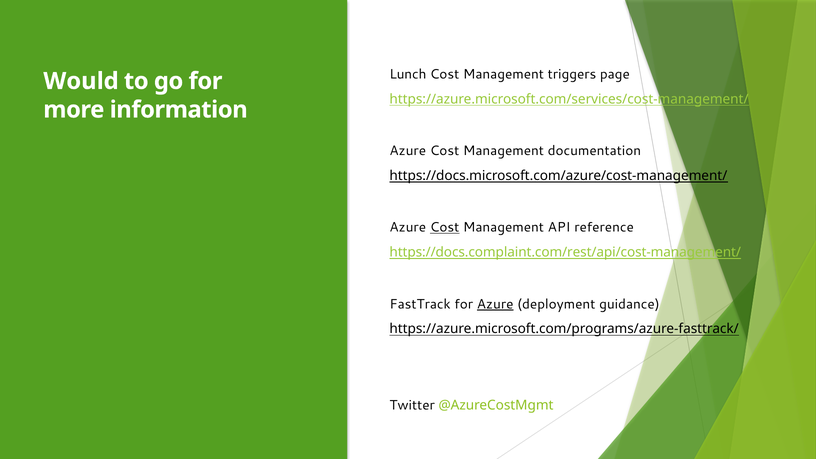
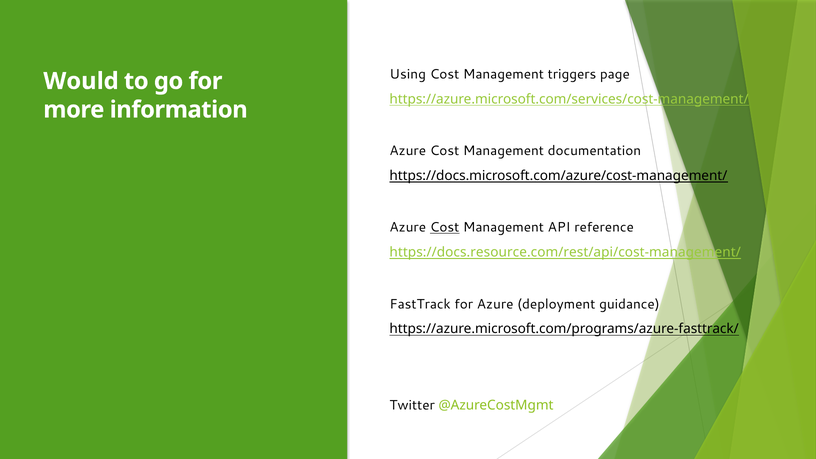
Lunch: Lunch -> Using (408, 74)
https://docs.complaint.com/rest/api/cost-management/: https://docs.complaint.com/rest/api/cost-management/ -> https://docs.resource.com/rest/api/cost-management/ (565, 252)
Azure underline: present -> none (495, 304)
